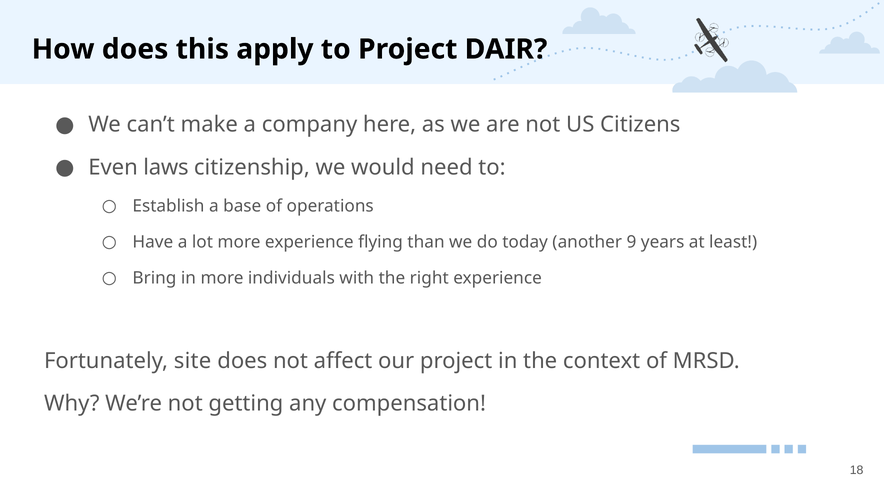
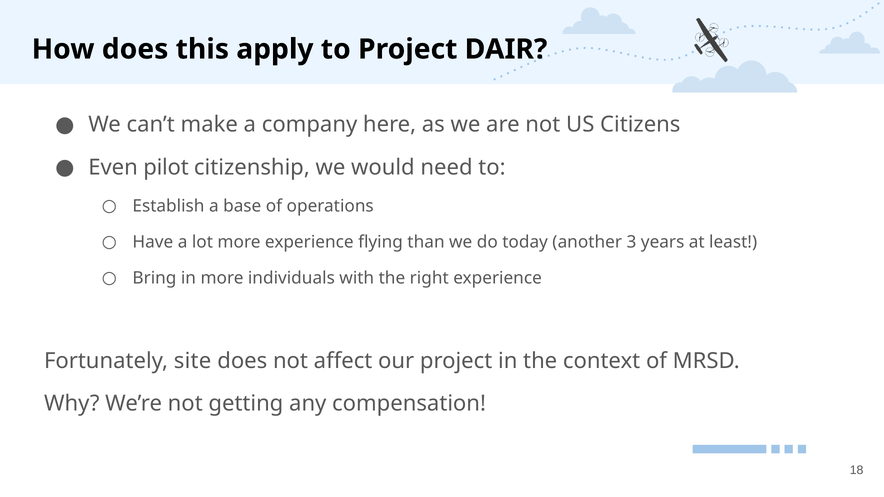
laws: laws -> pilot (166, 167)
9: 9 -> 3 (631, 242)
